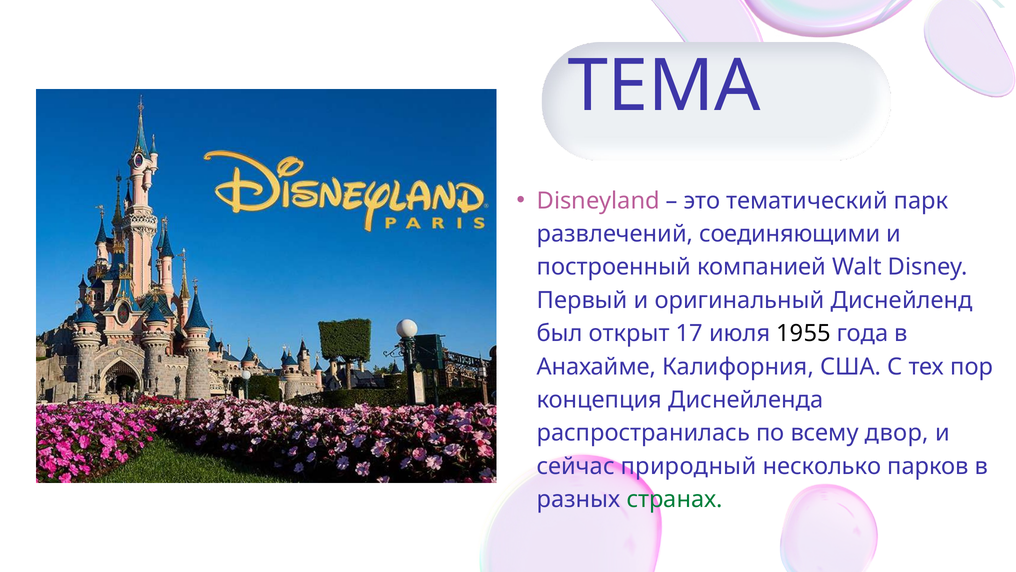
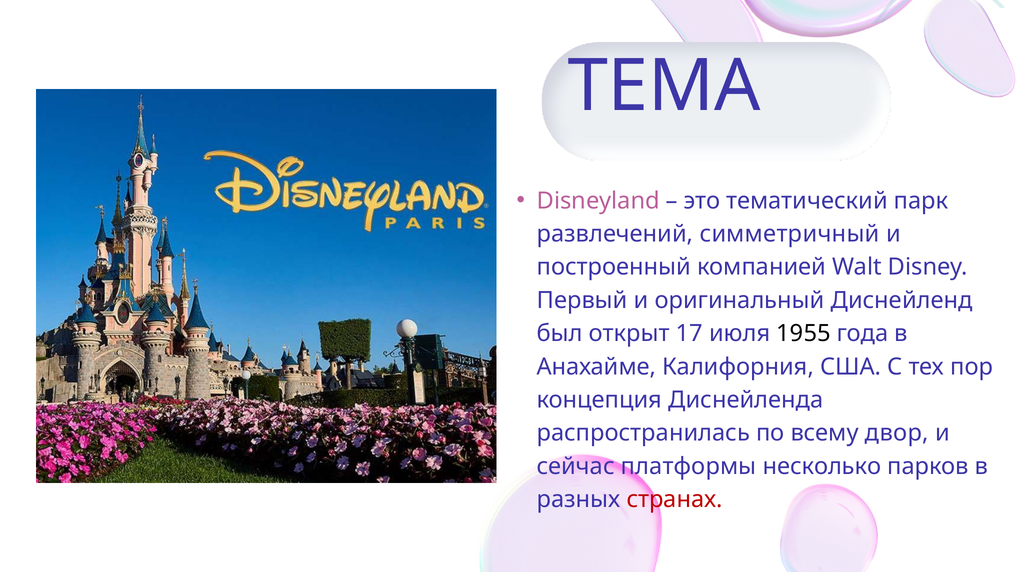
соединяющими: соединяющими -> симметричный (790, 234)
природный: природный -> платформы (689, 466)
странах colour: green -> red (675, 499)
